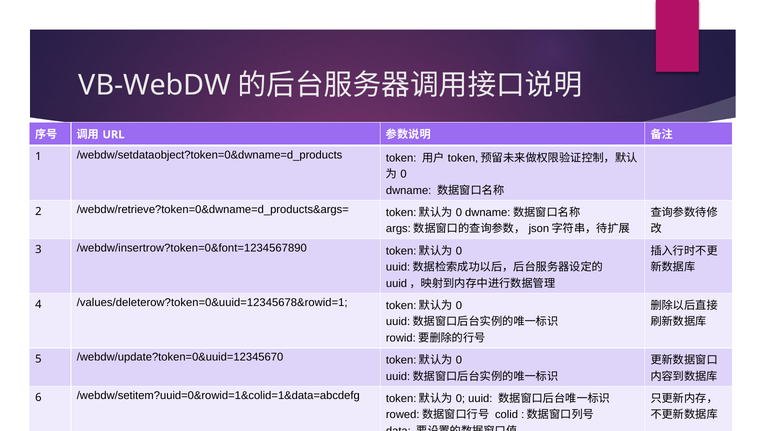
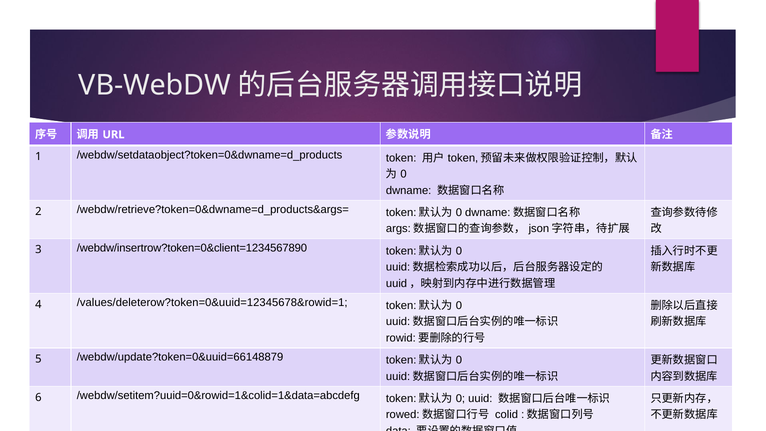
/webdw/insertrow?token=0&font=1234567890: /webdw/insertrow?token=0&font=1234567890 -> /webdw/insertrow?token=0&client=1234567890 (192, 248)
/webdw/update?token=0&uuid=12345670: /webdw/update?token=0&uuid=12345670 -> /webdw/update?token=0&uuid=66148879 (180, 357)
